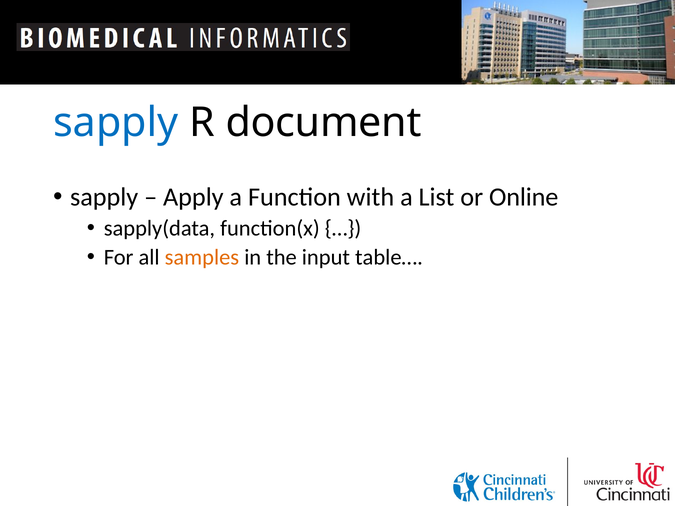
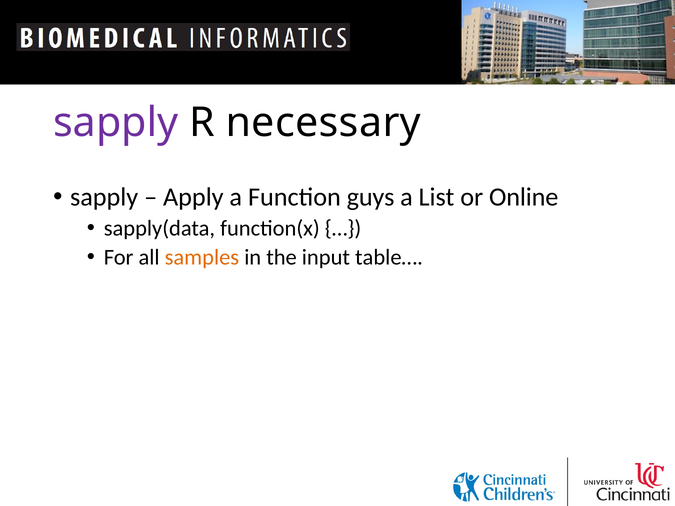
sapply colour: blue -> purple (116, 123)
document: document -> necessary (323, 123)
with: with -> guys (371, 197)
